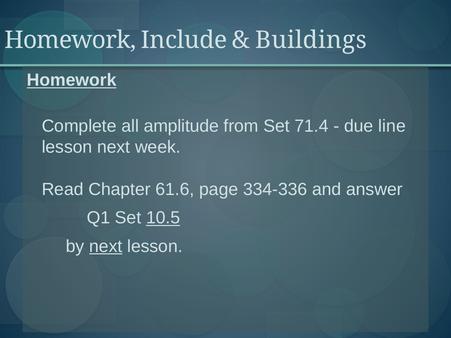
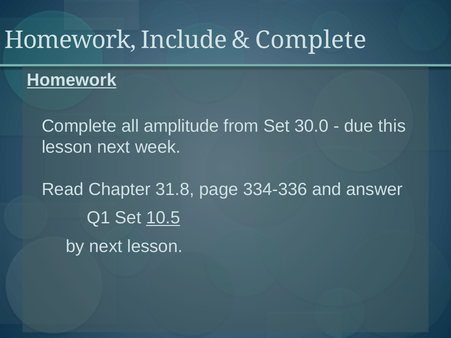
Buildings: Buildings -> Complete (311, 40)
71.4: 71.4 -> 30.0 (312, 126)
line: line -> this (392, 126)
61.6: 61.6 -> 31.8 (175, 189)
next underline: present -> none (106, 247)
